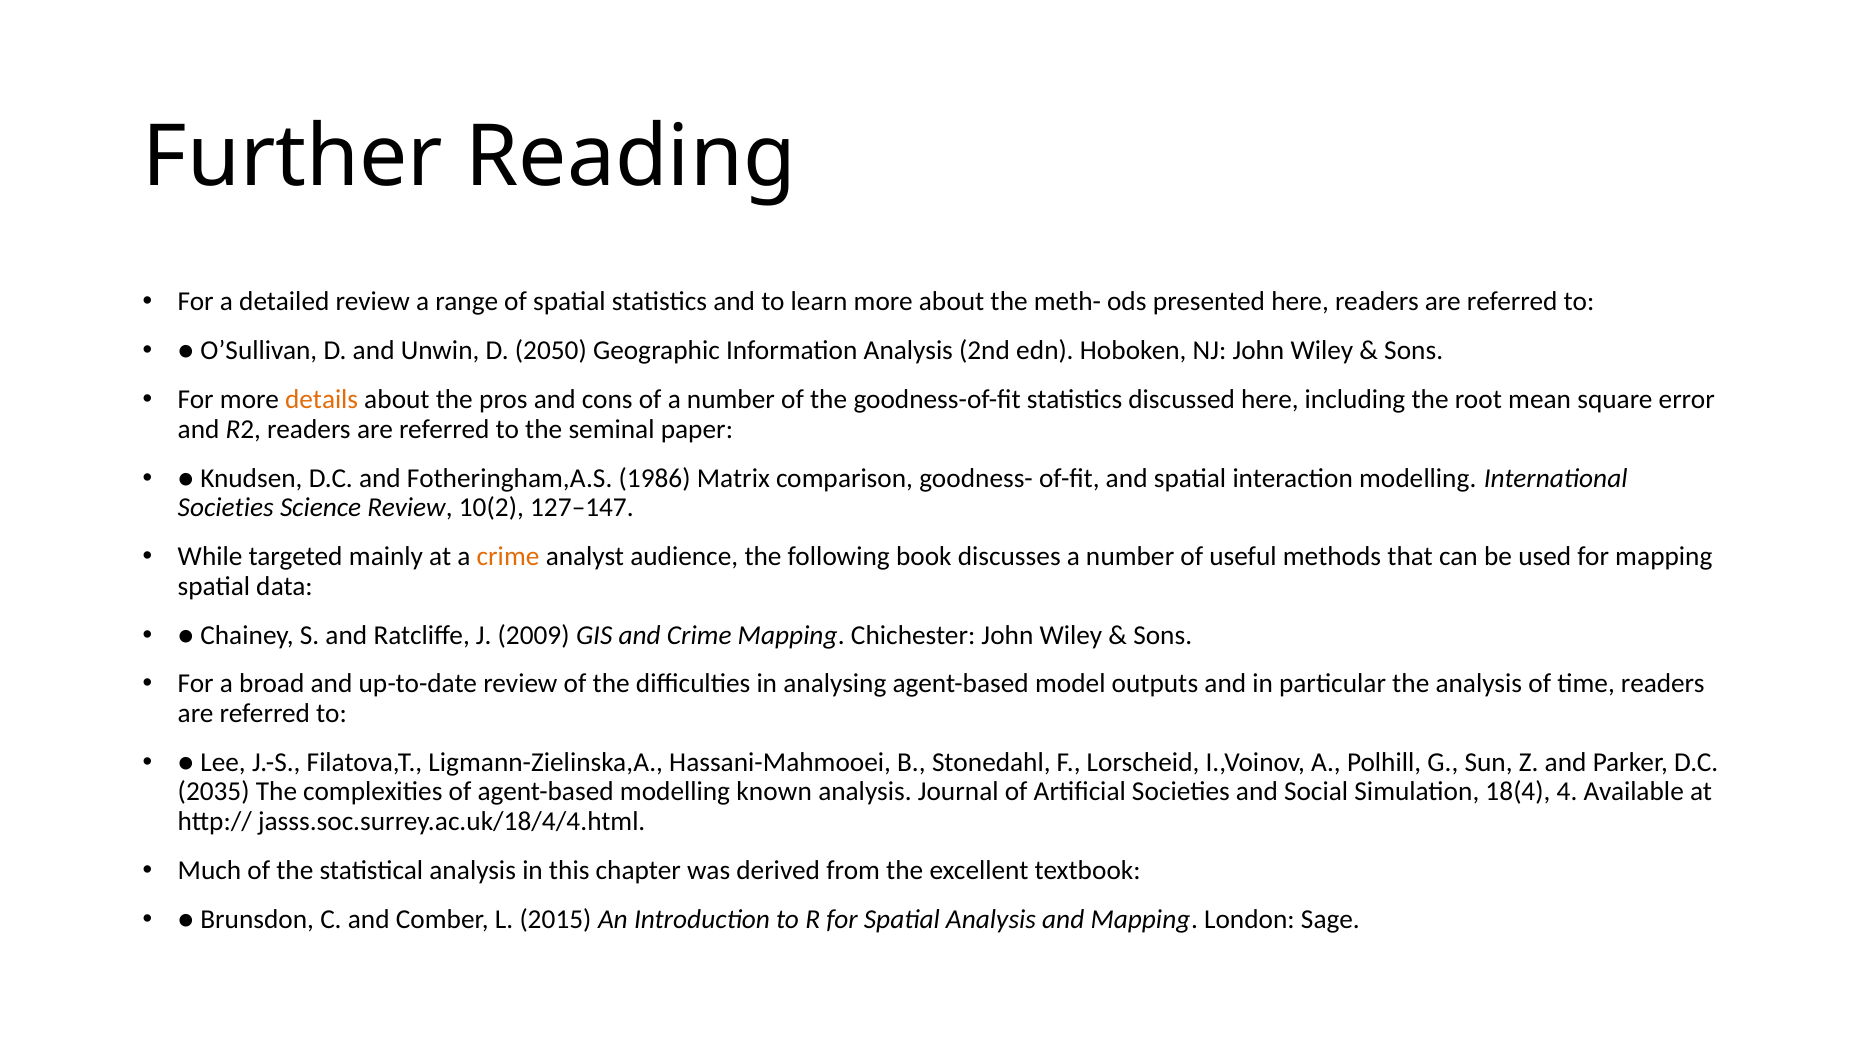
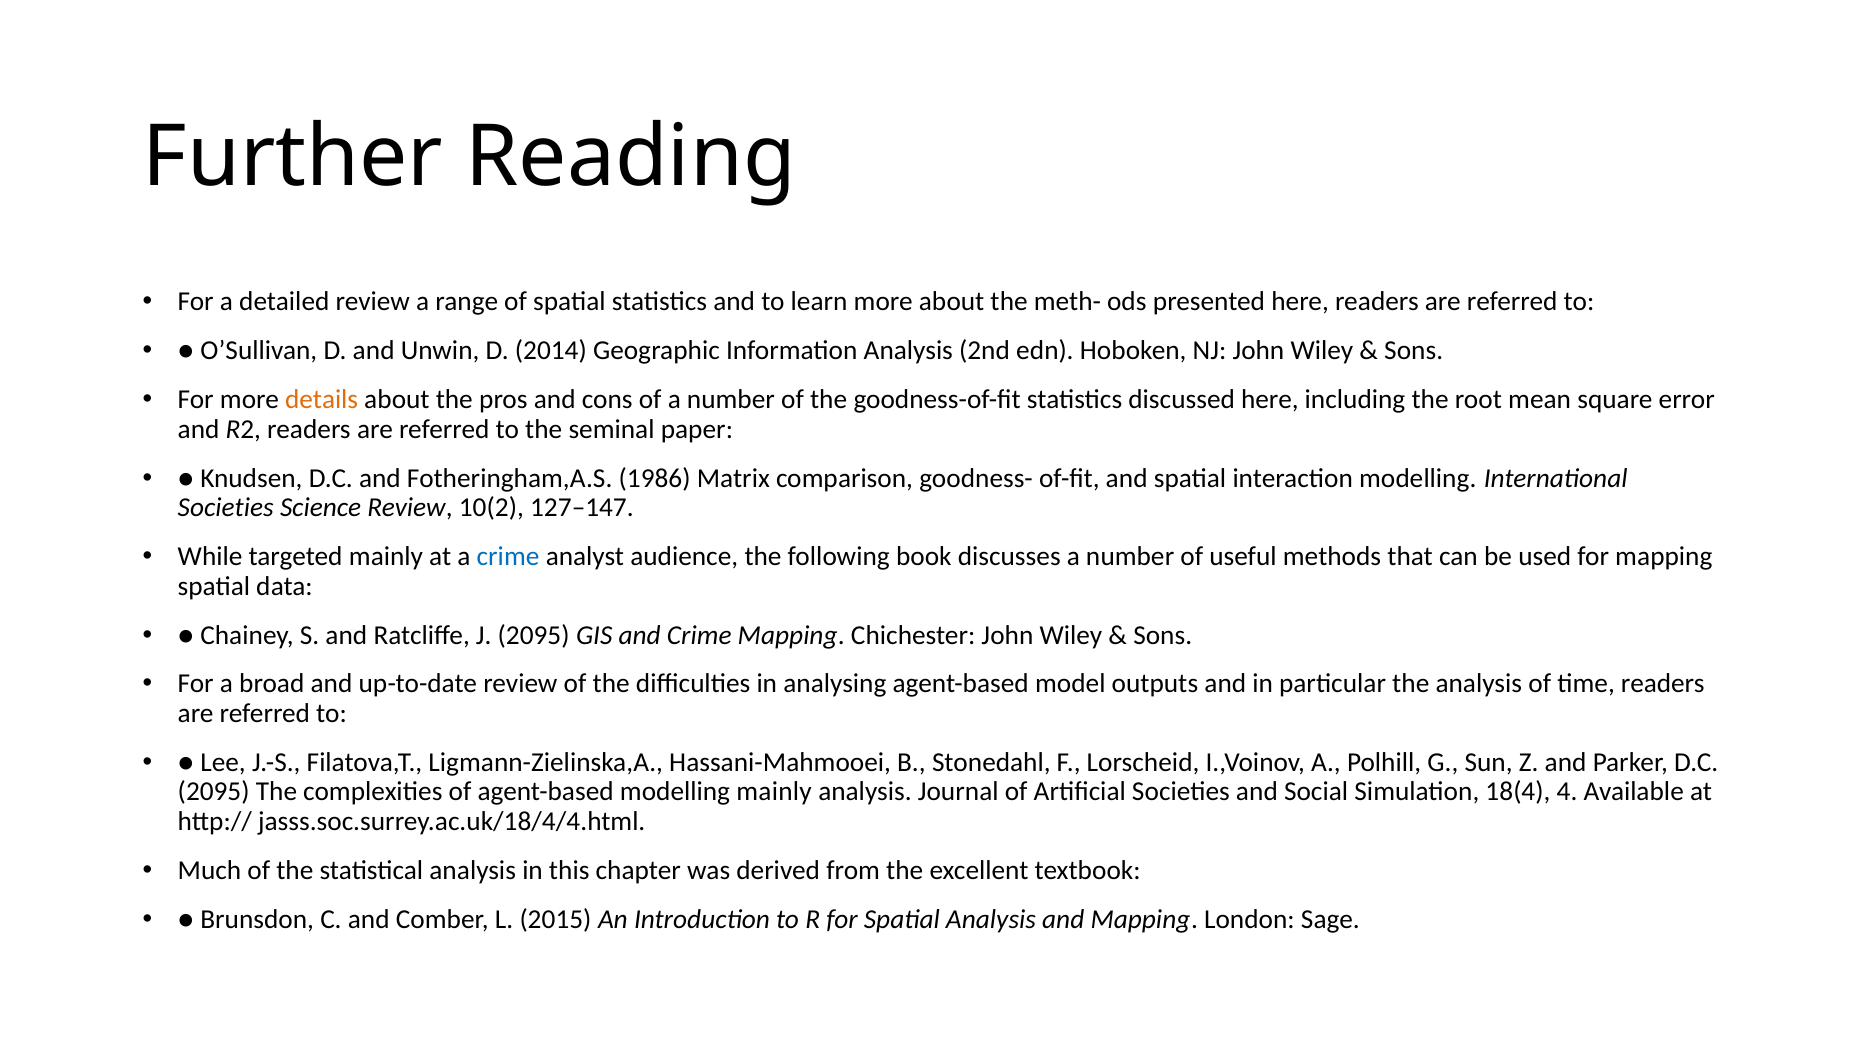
2050: 2050 -> 2014 (551, 351)
crime colour: orange -> blue (508, 557)
J 2009: 2009 -> 2095 (534, 635)
2035: 2035 -> 2095 (214, 792)
modelling known: known -> mainly (774, 792)
